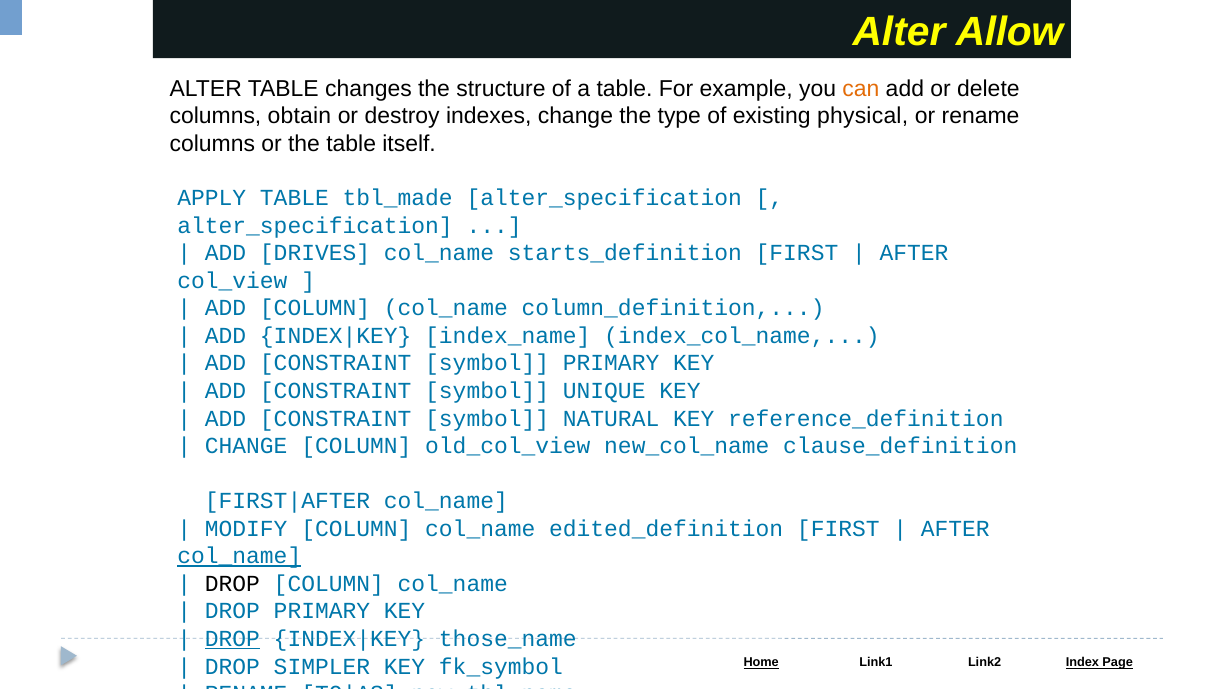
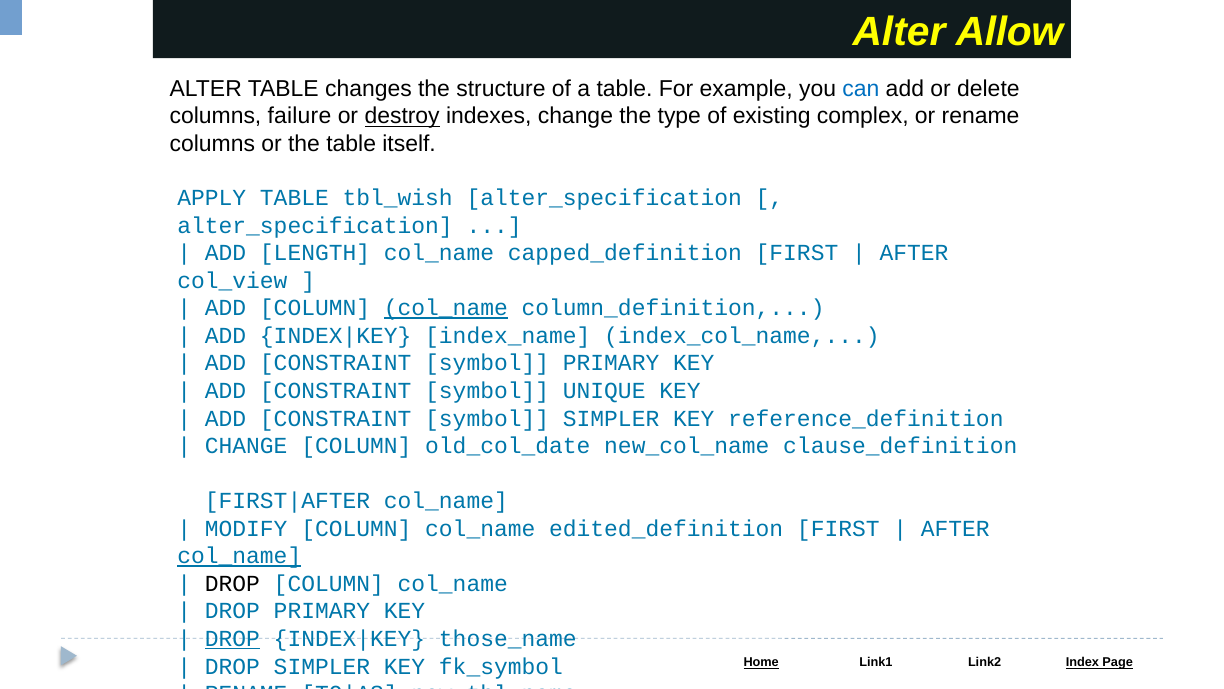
can colour: orange -> blue (861, 89)
obtain: obtain -> failure (299, 116)
destroy underline: none -> present (402, 116)
physical: physical -> complex (863, 116)
tbl_made: tbl_made -> tbl_wish (398, 198)
DRIVES: DRIVES -> LENGTH (315, 253)
starts_definition: starts_definition -> capped_definition (625, 253)
col_name underline: none -> present (446, 308)
symbol NATURAL: NATURAL -> SIMPLER (611, 418)
old_col_view: old_col_view -> old_col_date (508, 446)
